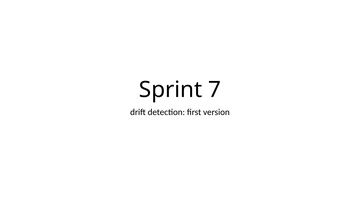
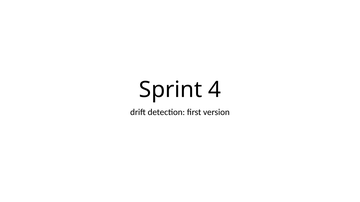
7: 7 -> 4 (215, 90)
